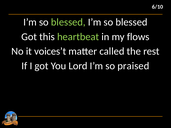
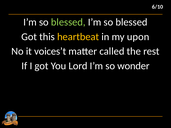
heartbeat colour: light green -> yellow (78, 37)
flows: flows -> upon (138, 37)
praised: praised -> wonder (133, 66)
